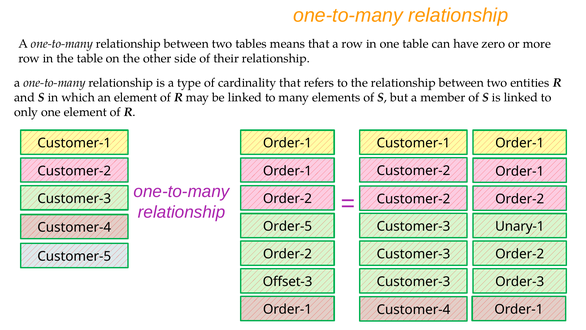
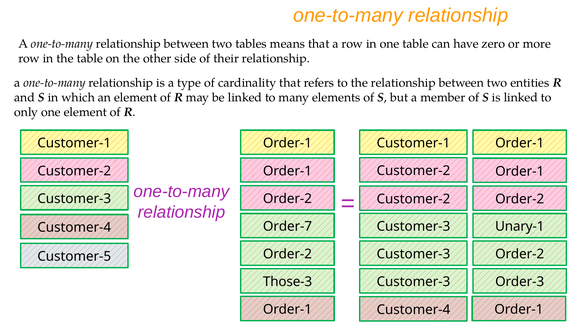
Order-5: Order-5 -> Order-7 (287, 226)
Offset-3: Offset-3 -> Those-3 (288, 282)
